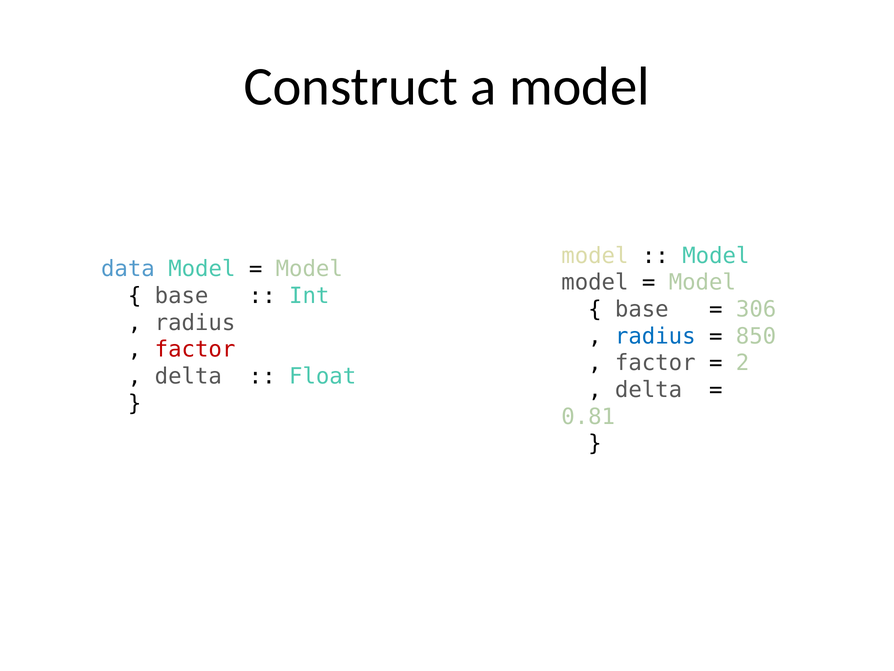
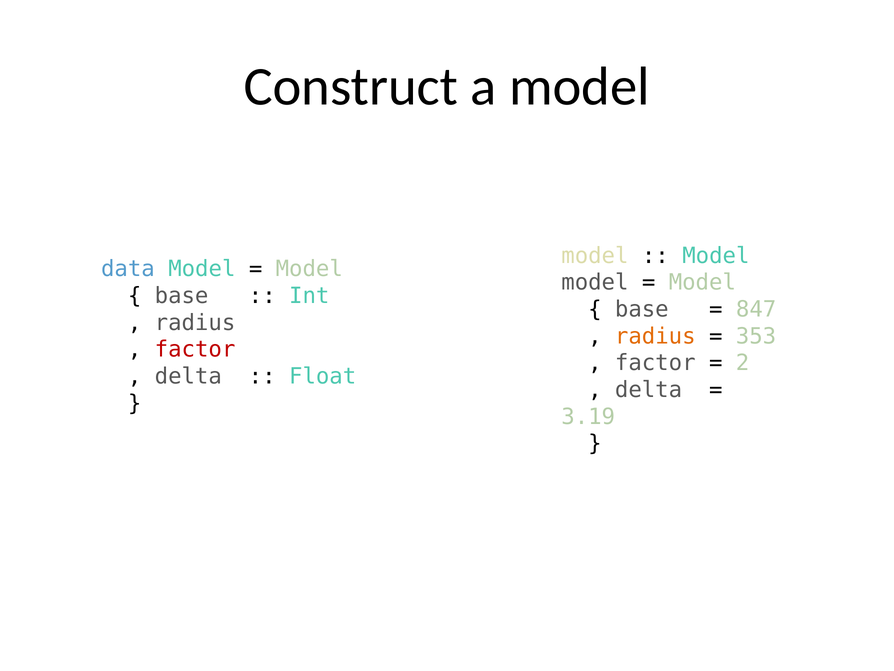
306: 306 -> 847 (756, 309)
radius colour: blue -> orange (655, 336)
850: 850 -> 353 (756, 336)
0.81: 0.81 -> 3.19 (588, 416)
